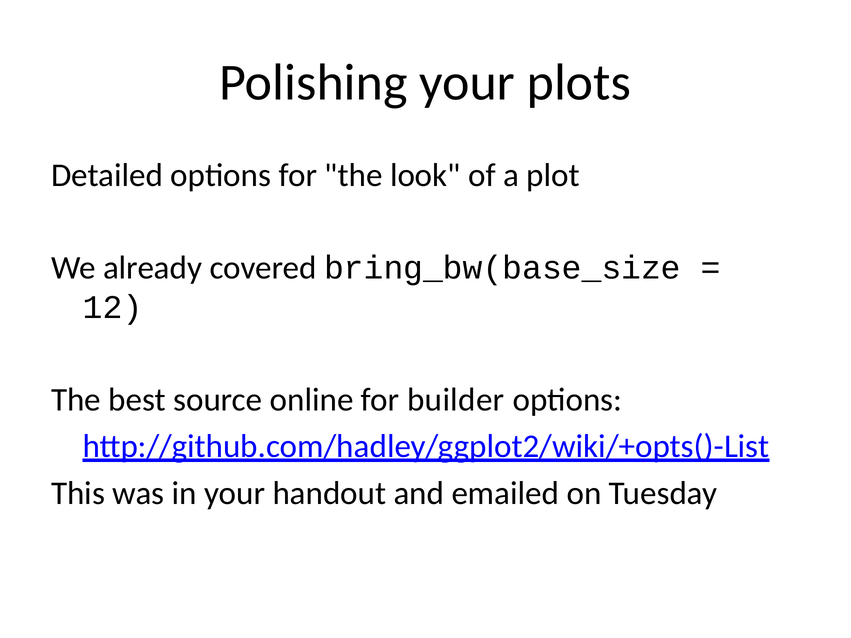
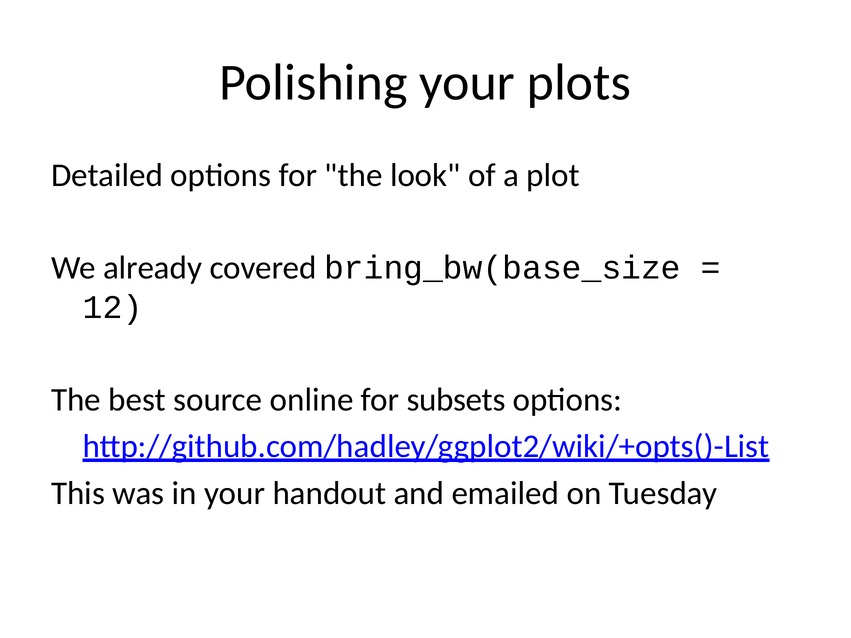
builder: builder -> subsets (456, 400)
